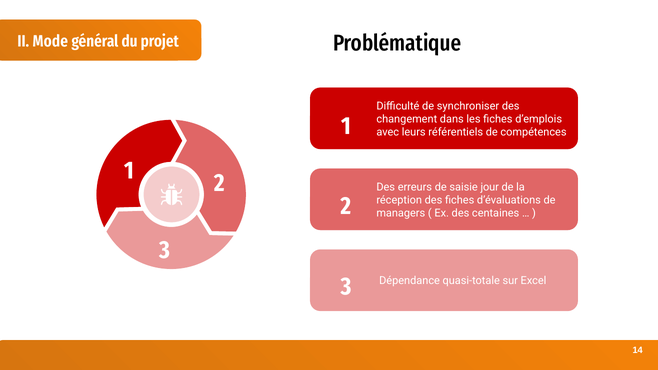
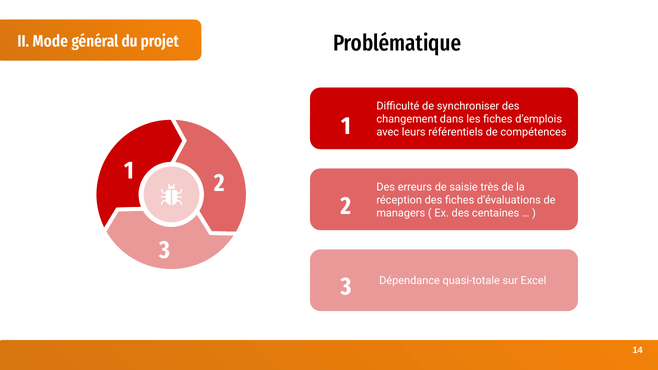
jour: jour -> très (490, 187)
